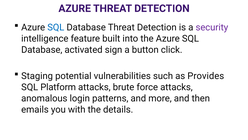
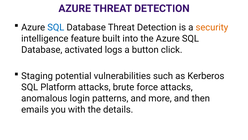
security colour: purple -> orange (212, 27)
sign: sign -> logs (114, 50)
Provides: Provides -> Kerberos (206, 76)
